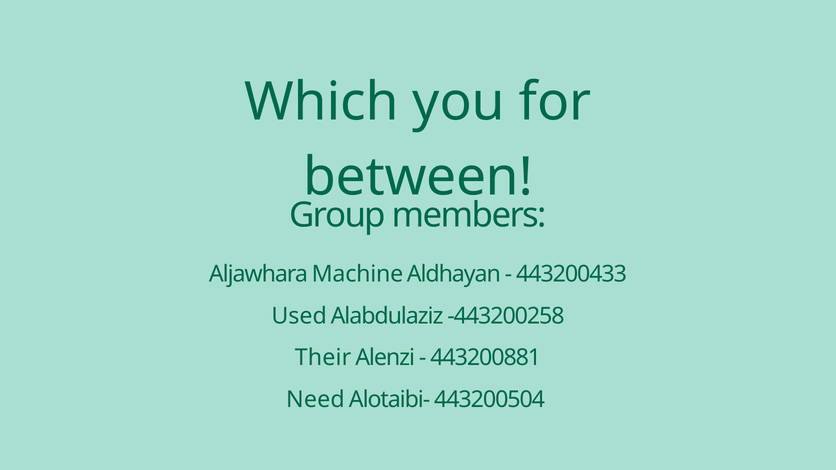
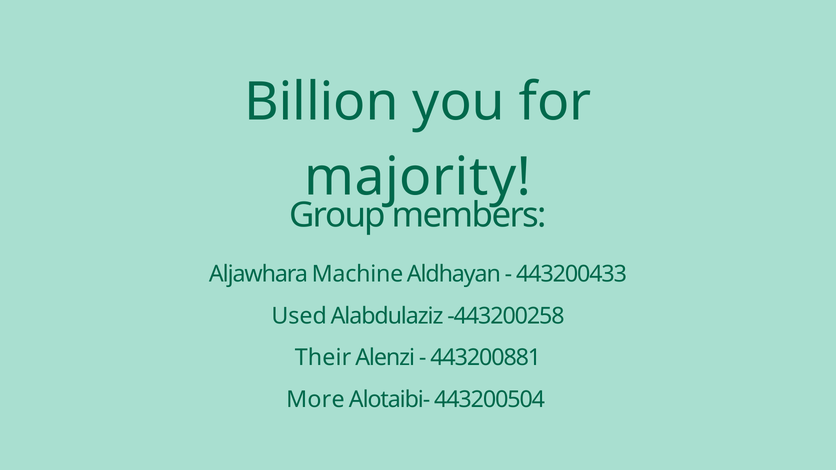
Which: Which -> Billion (321, 102)
between: between -> majority (418, 177)
Need: Need -> More (315, 400)
